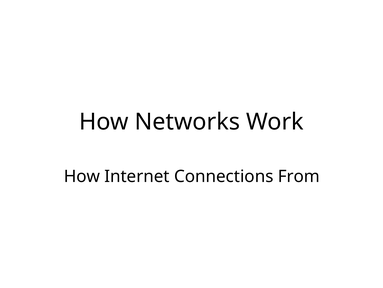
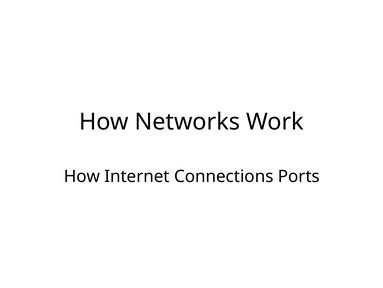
From: From -> Ports (299, 176)
